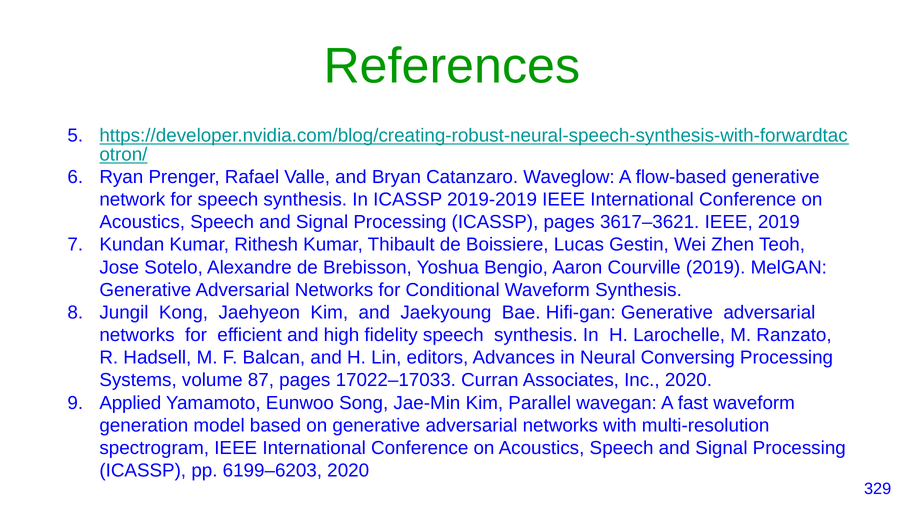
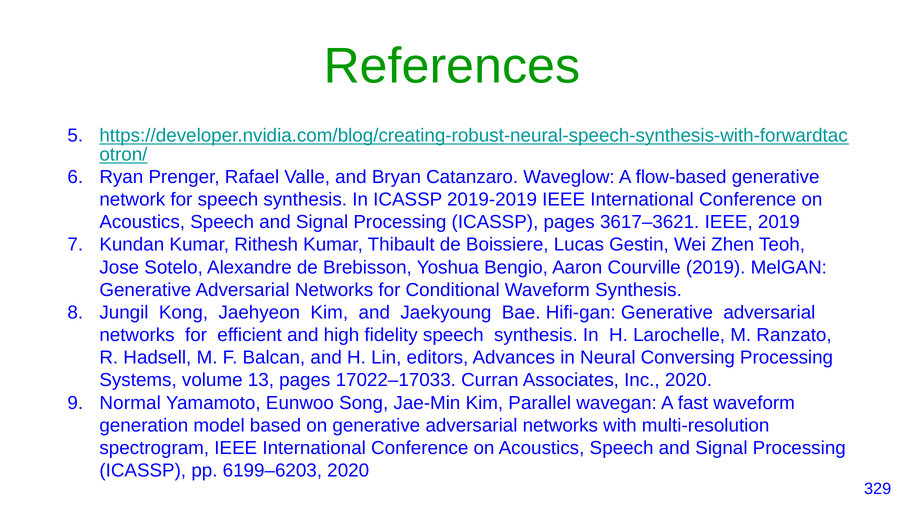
87: 87 -> 13 (261, 381)
Applied: Applied -> Normal (130, 403)
